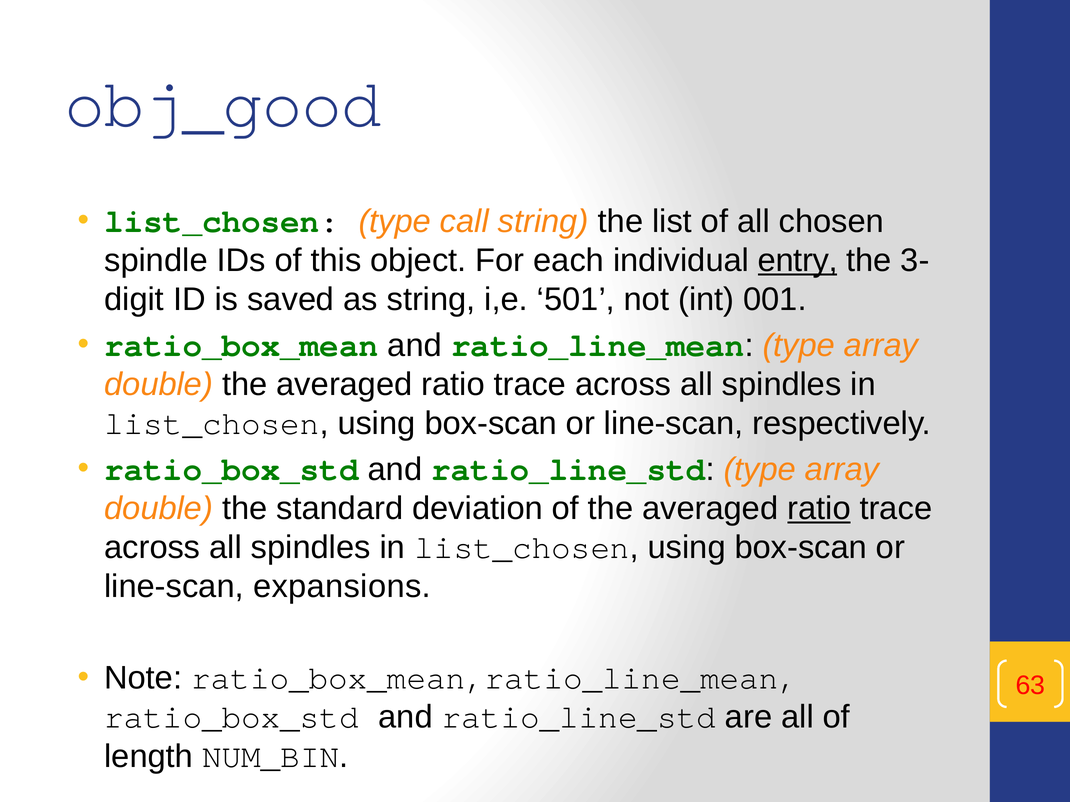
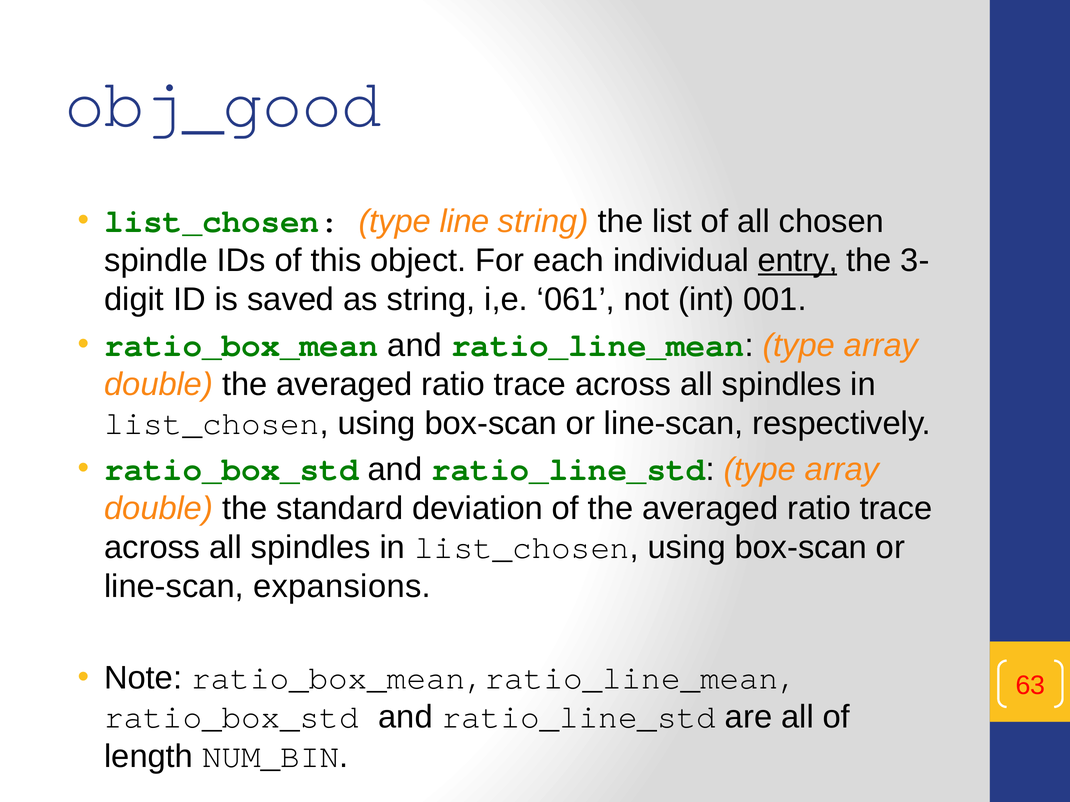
call: call -> line (465, 221)
501: 501 -> 061 (576, 300)
ratio underline: present -> none (819, 509)
